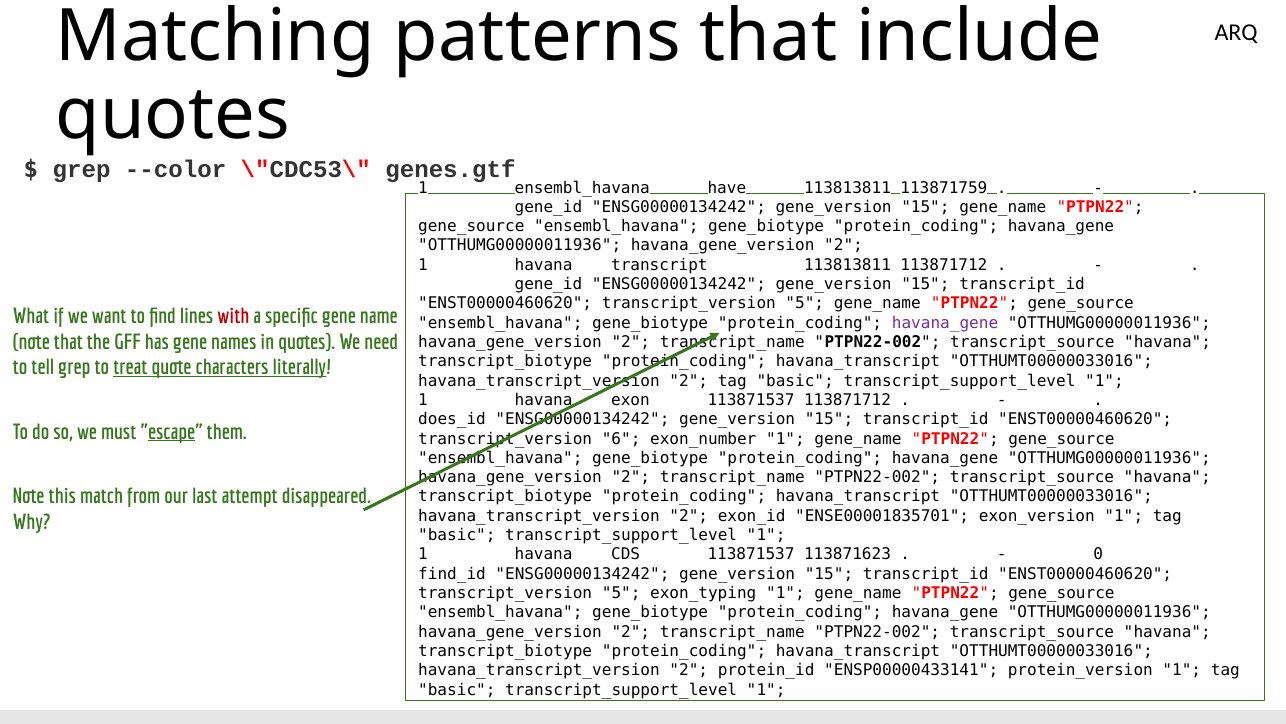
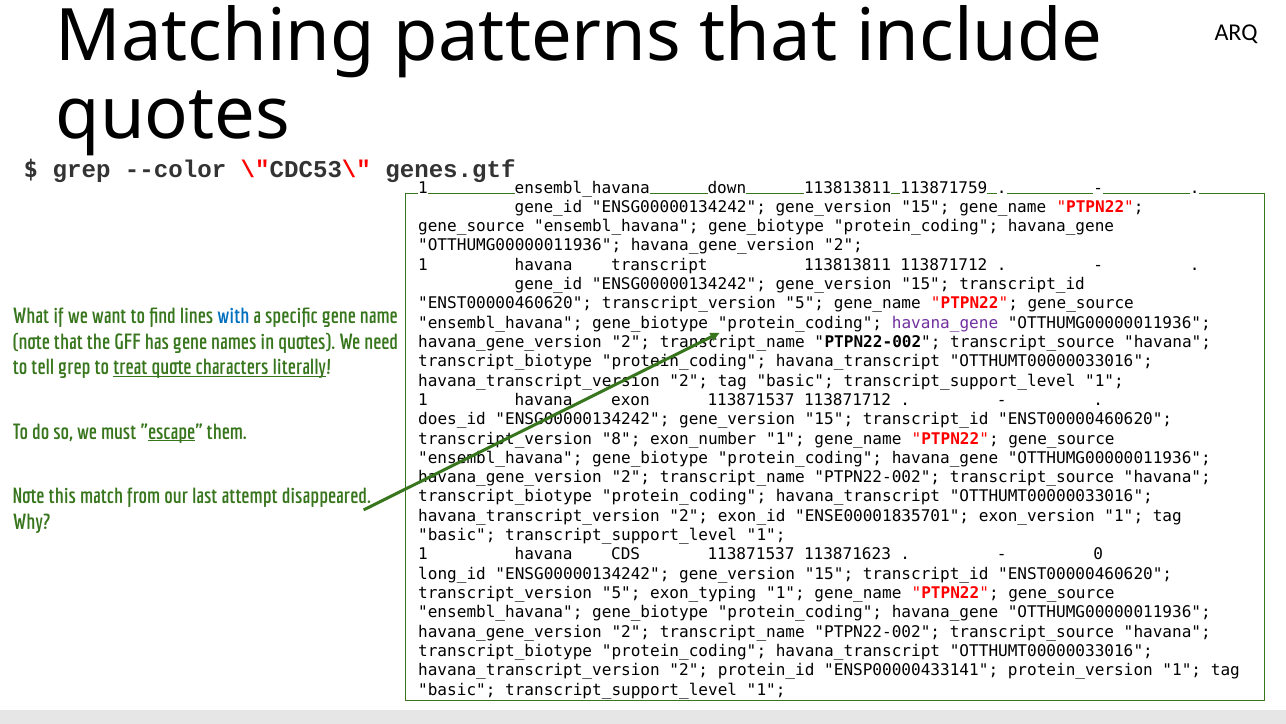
have: have -> down (727, 188)
with colour: red -> blue (233, 316)
6: 6 -> 8 (621, 438)
find_id: find_id -> long_id (452, 573)
